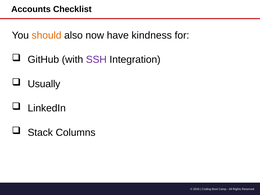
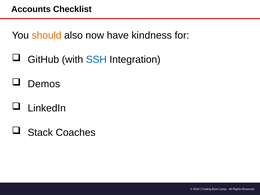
SSH colour: purple -> blue (96, 60)
Usually: Usually -> Demos (44, 84)
Columns: Columns -> Coaches (76, 132)
